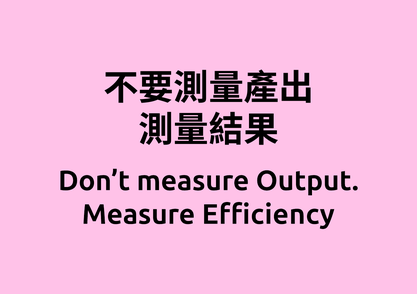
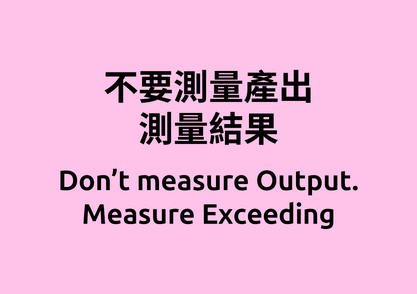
Efficiency: Efficiency -> Exceeding (268, 214)
